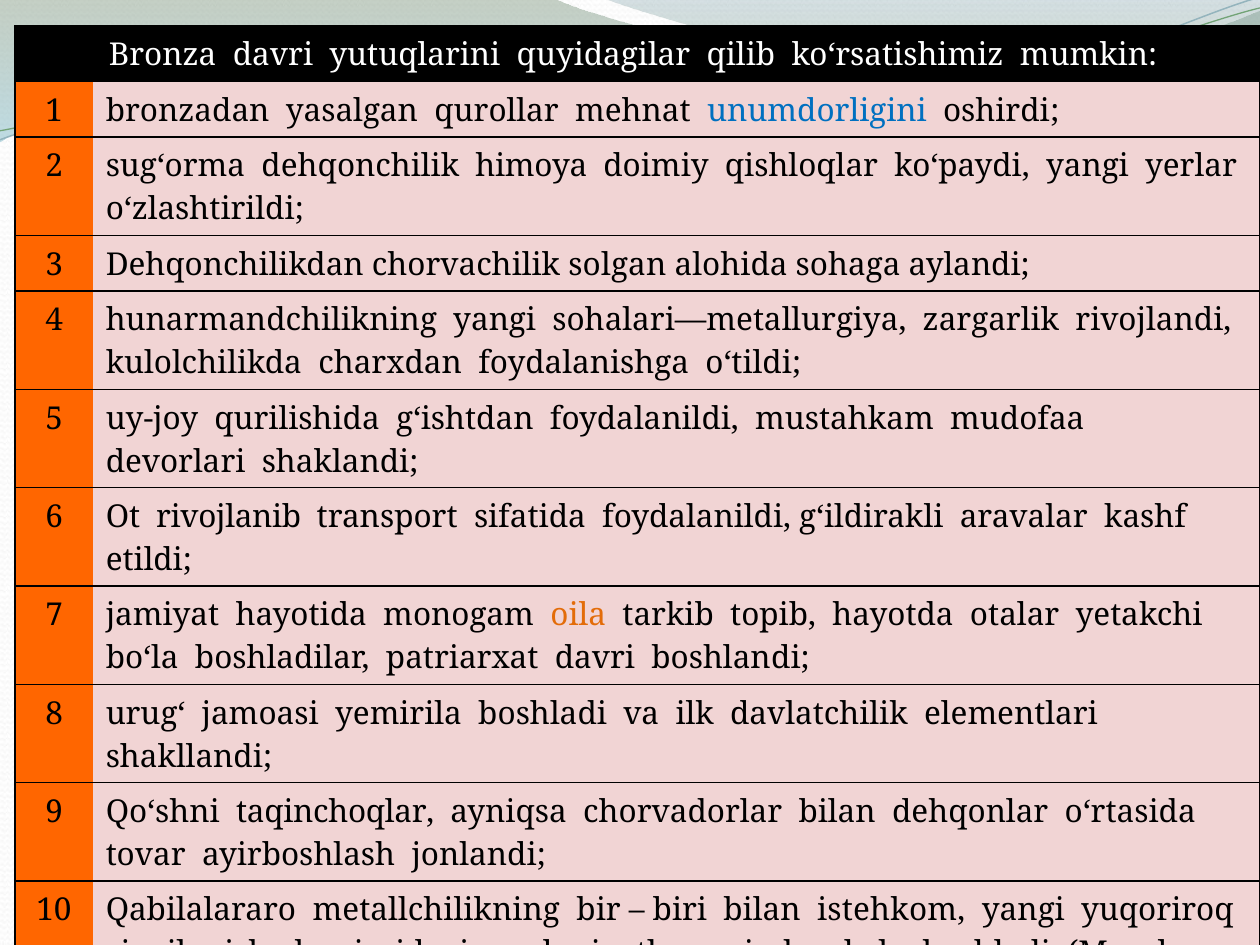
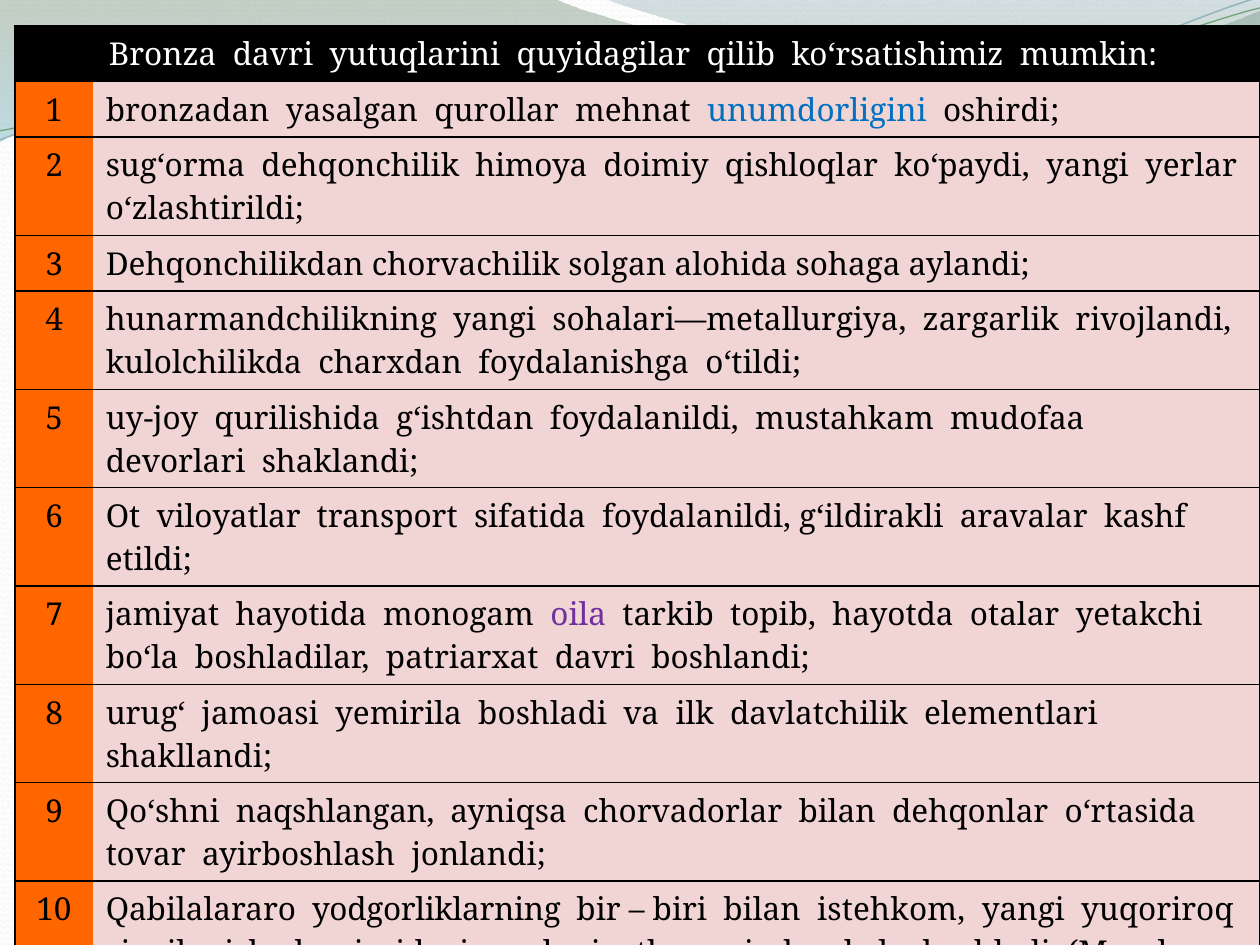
rivojlanib: rivojlanib -> viloyatlar (229, 517)
oila colour: orange -> purple (578, 615)
taqinchoqlar: taqinchoqlar -> naqshlangan (335, 812)
metallchilikning: metallchilikning -> yodgorliklarning (436, 911)
